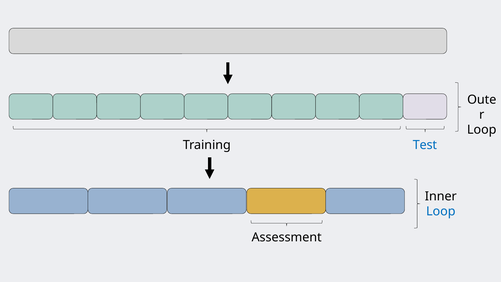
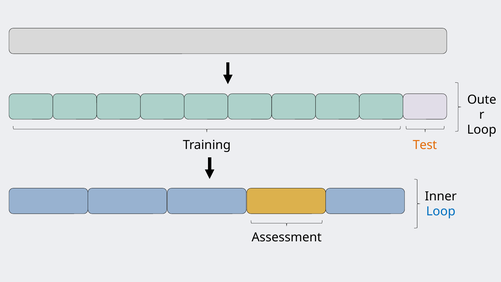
Test colour: blue -> orange (425, 145)
